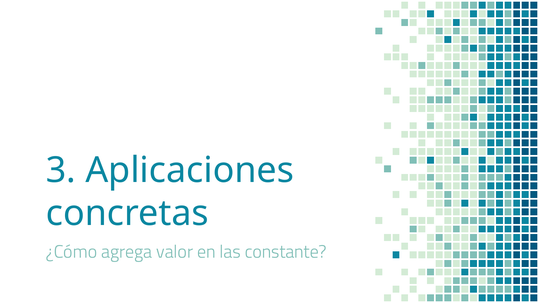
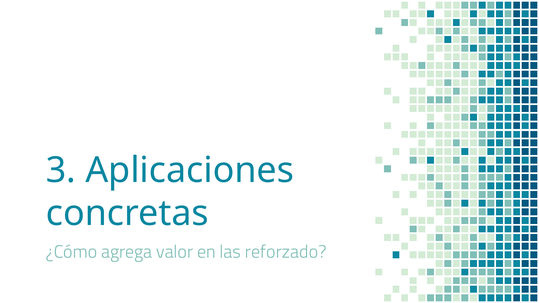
constante: constante -> reforzado (286, 252)
